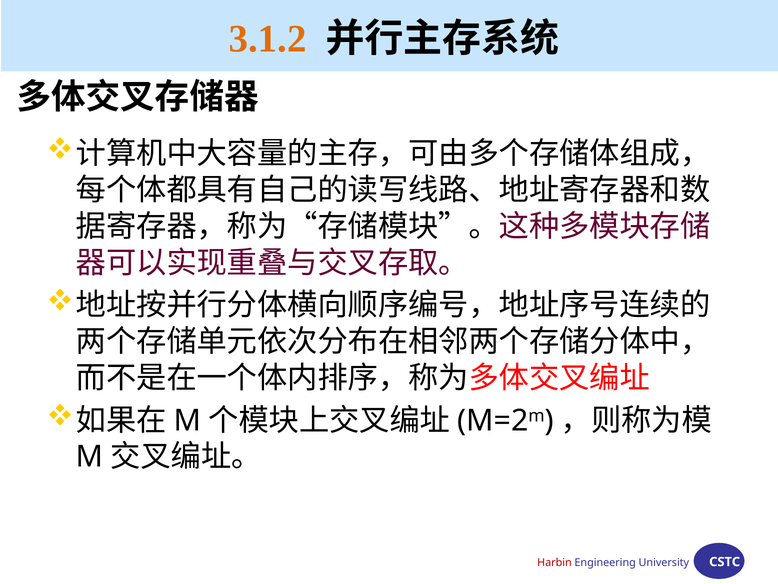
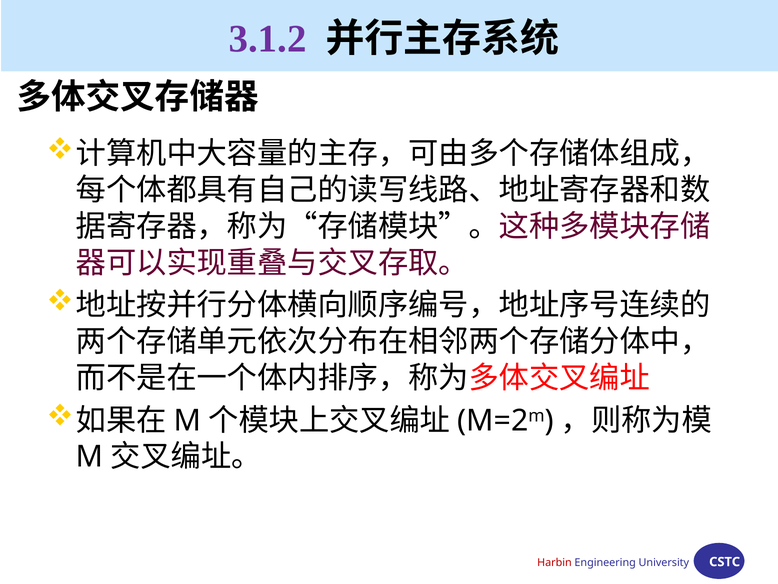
3.1.2 colour: orange -> purple (268, 39)
